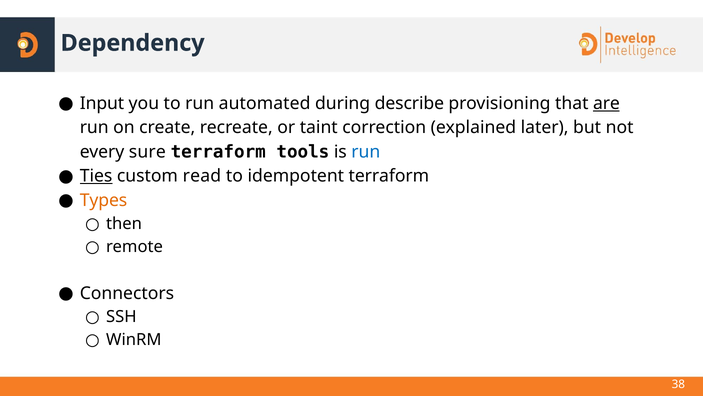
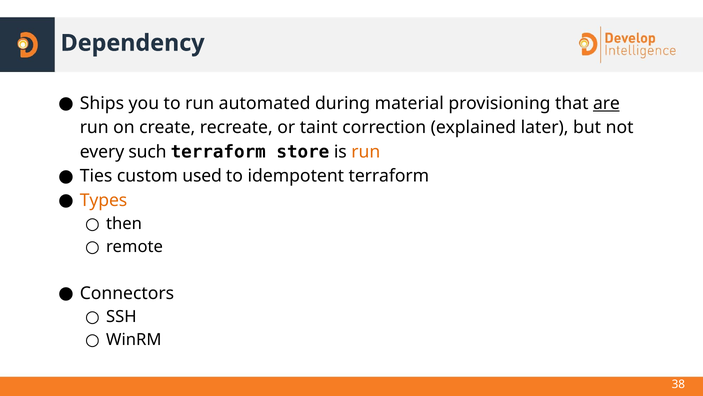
Input: Input -> Ships (102, 103)
describe: describe -> material (409, 103)
sure: sure -> such (147, 152)
tools: tools -> store (303, 152)
run colour: blue -> orange (366, 152)
Ties underline: present -> none (96, 176)
read: read -> used (202, 176)
